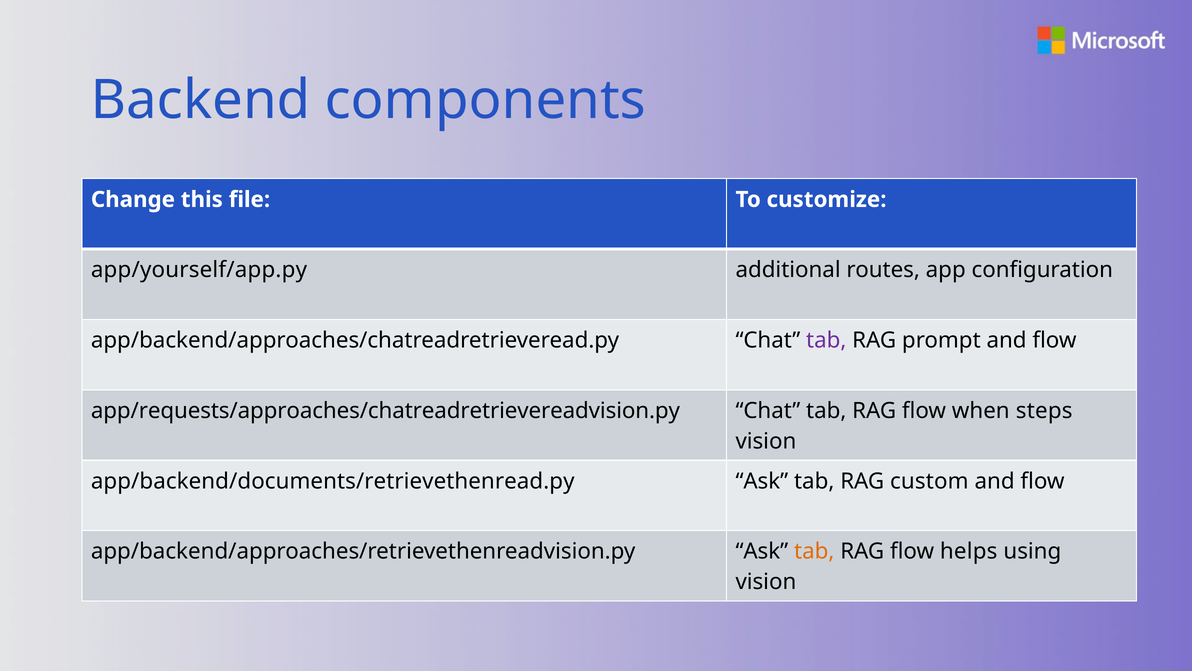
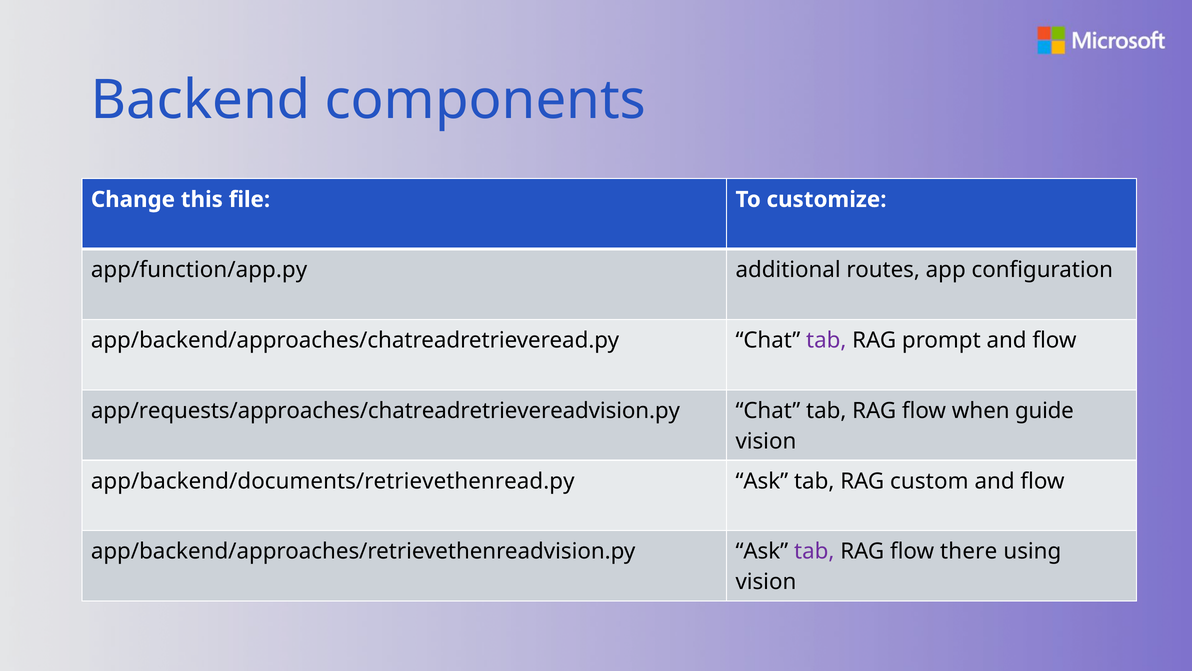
app/yourself/app.py: app/yourself/app.py -> app/function/app.py (199, 270)
steps: steps -> guide (1044, 410)
tab colour: orange -> purple (814, 551)
helps: helps -> there (969, 551)
